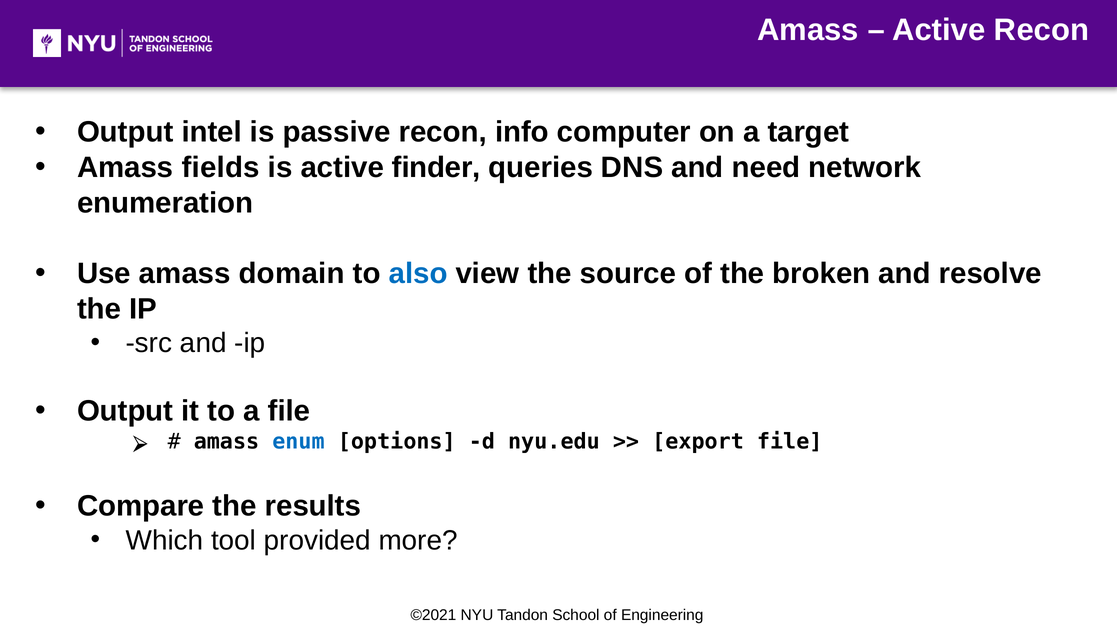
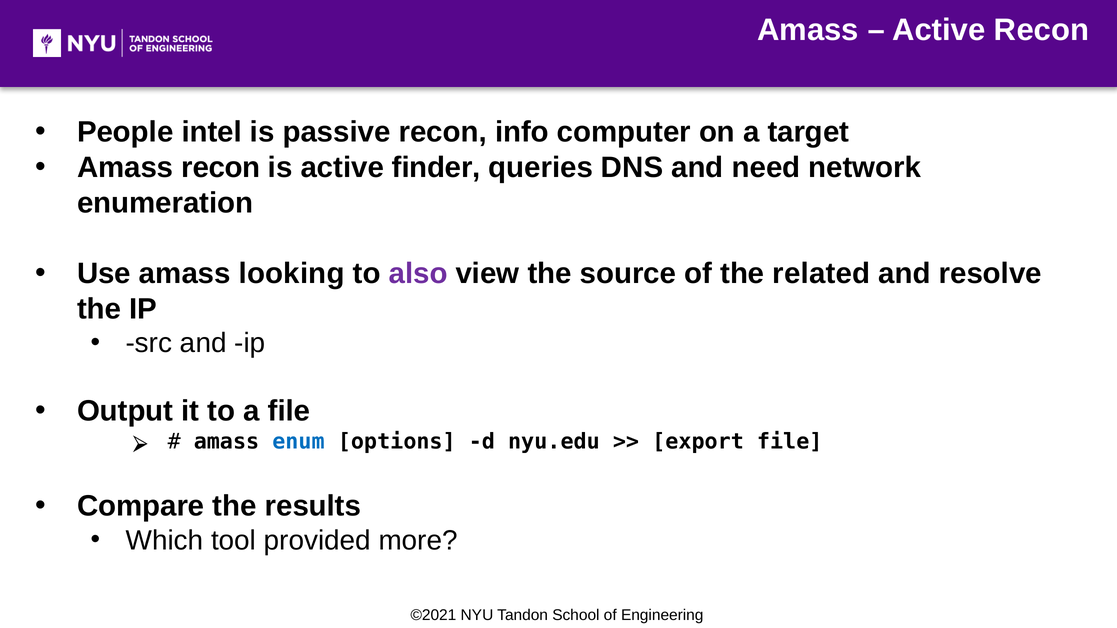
Output: Output -> People (125, 132)
Amass fields: fields -> recon (221, 168)
domain: domain -> looking (292, 274)
also colour: blue -> purple (418, 274)
broken: broken -> related (821, 274)
